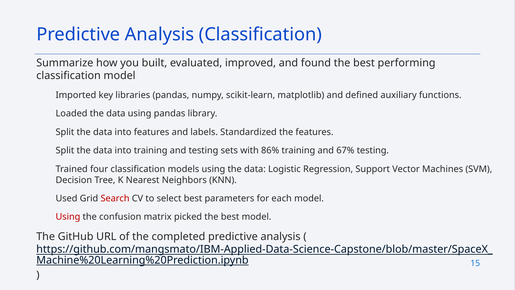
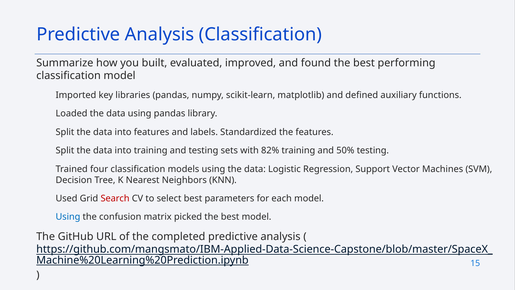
86%: 86% -> 82% (270, 150)
67%: 67% -> 50% (345, 150)
Using colour: red -> blue (68, 217)
